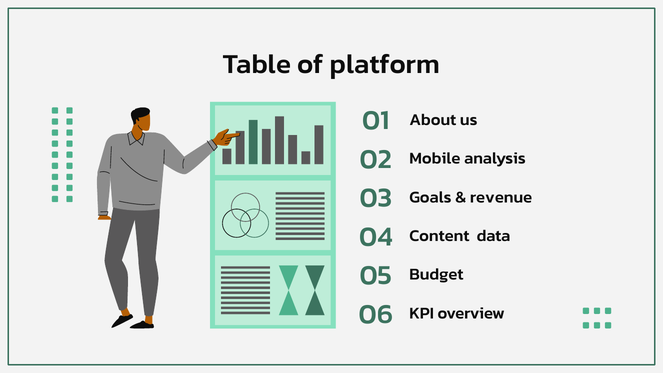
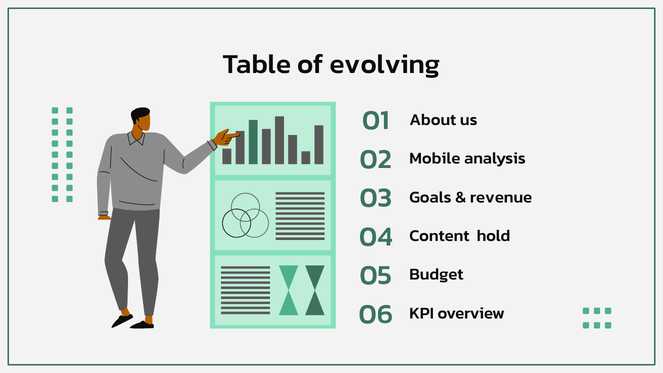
platform: platform -> evolving (385, 64)
data: data -> hold (494, 236)
